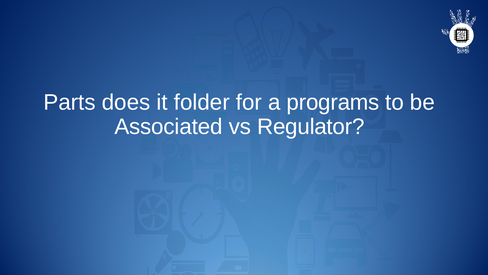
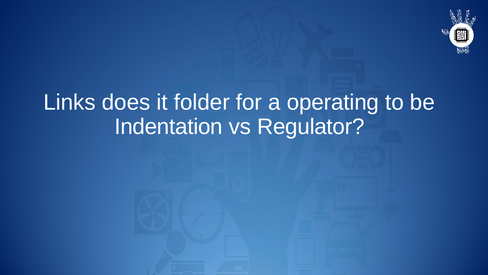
Parts: Parts -> Links (70, 102)
programs: programs -> operating (333, 102)
Associated: Associated -> Indentation (169, 127)
